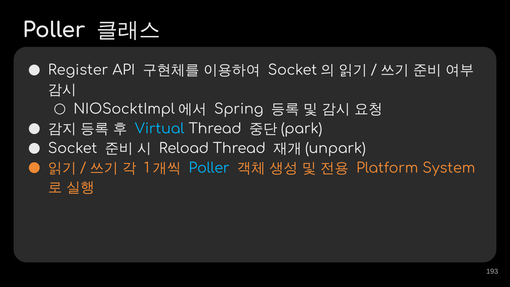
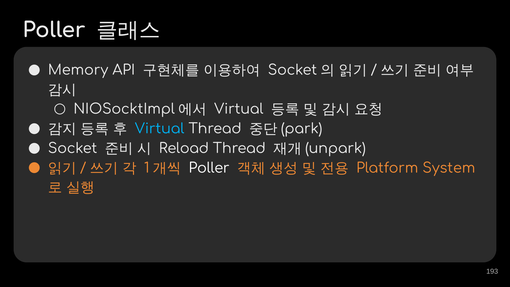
Register: Register -> Memory (78, 70)
Spring: Spring -> Virtual (239, 109)
Poller colour: light blue -> white (209, 168)
